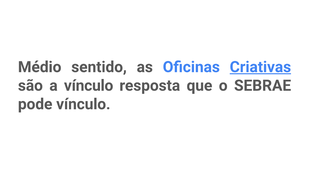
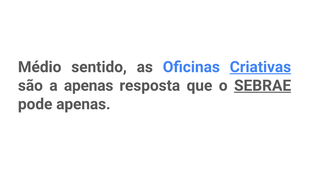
a vínculo: vínculo -> apenas (89, 86)
SEBRAE underline: none -> present (263, 86)
pode vínculo: vínculo -> apenas (83, 104)
